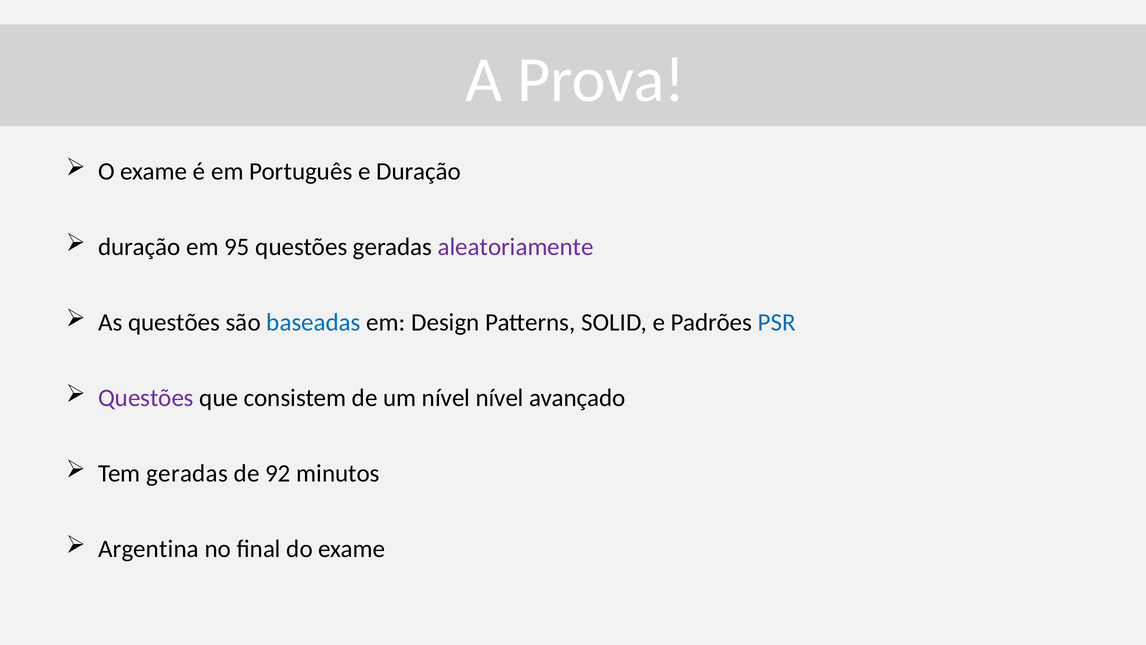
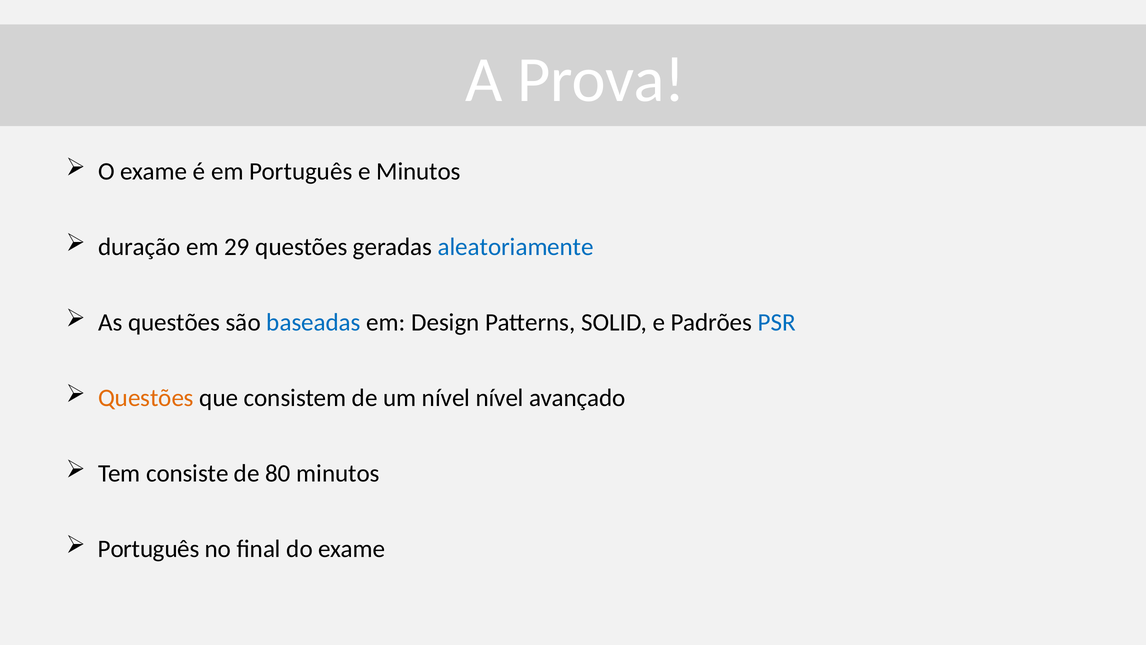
e Duração: Duração -> Minutos (418, 172)
95: 95 -> 29 (237, 247)
aleatoriamente colour: purple -> blue (516, 247)
Questões colour: purple -> orange (146, 398)
Tem geradas: geradas -> consiste (187, 473)
92: 92 -> 80 (278, 473)
Argentina: Argentina -> Português (149, 549)
